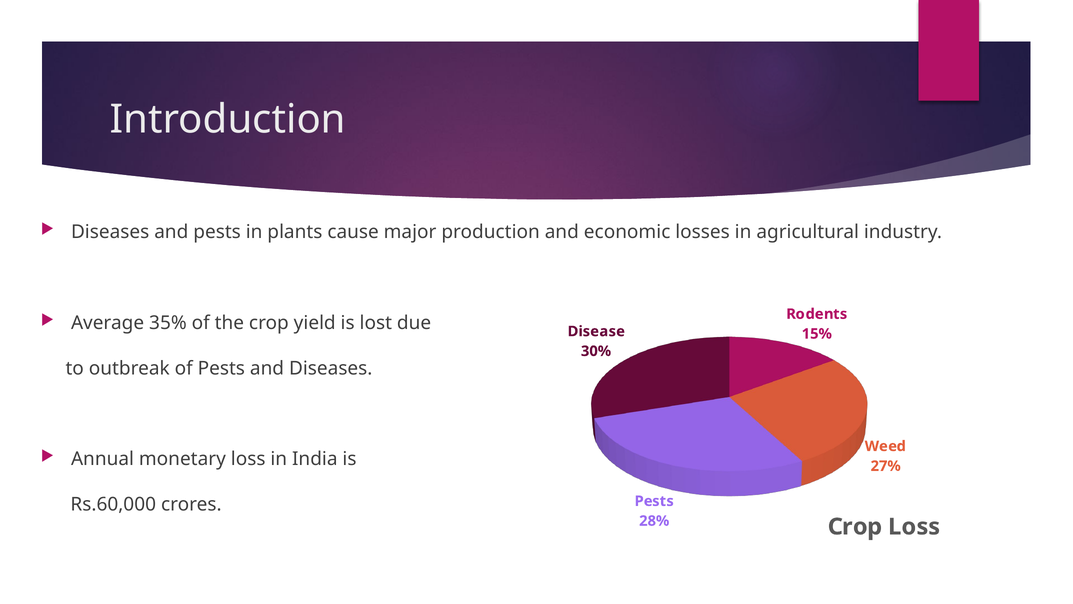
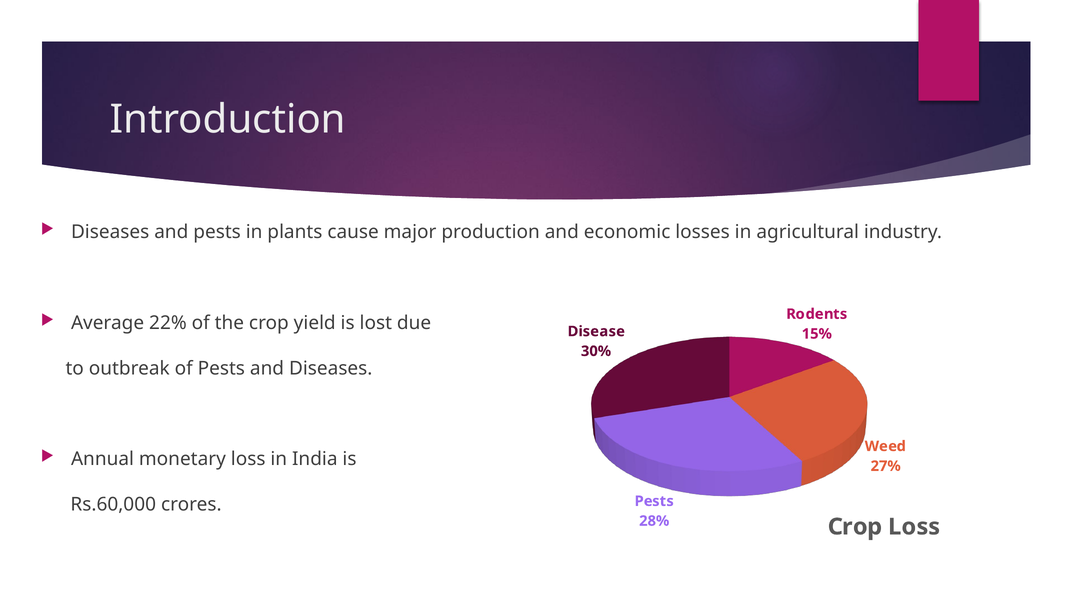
35%: 35% -> 22% (168, 323)
